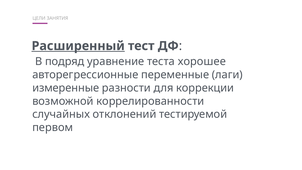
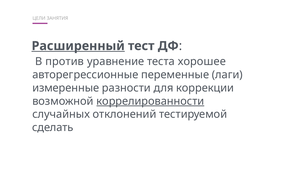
подряд: подряд -> против (65, 61)
коррелированности underline: none -> present (150, 101)
первом: первом -> сделать (53, 127)
